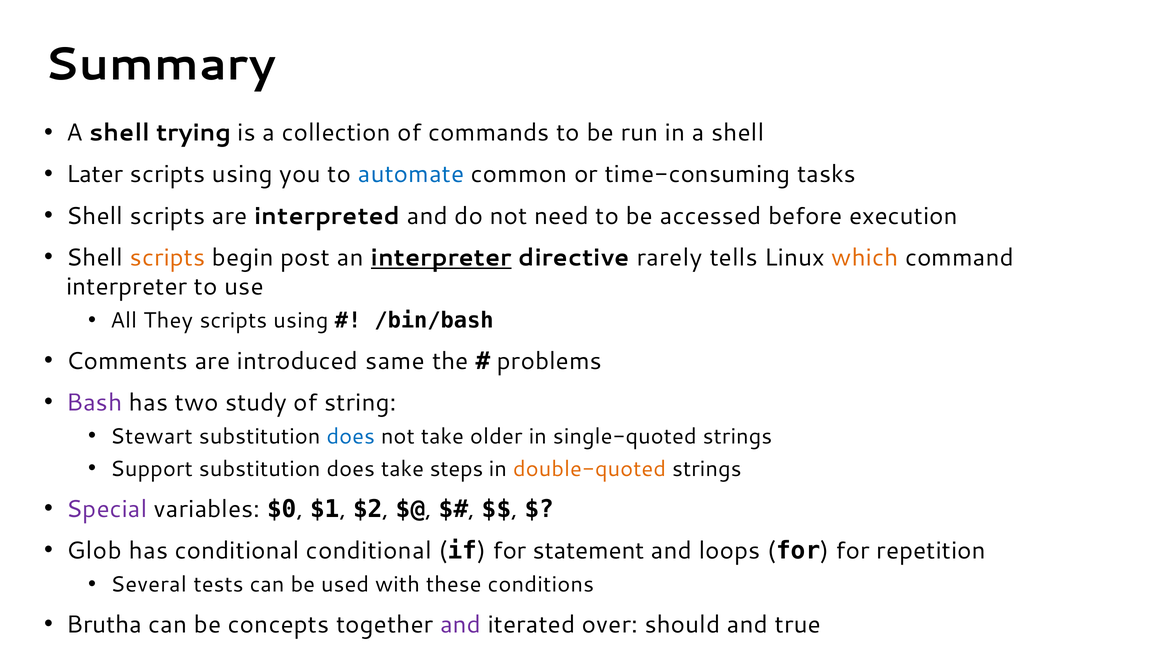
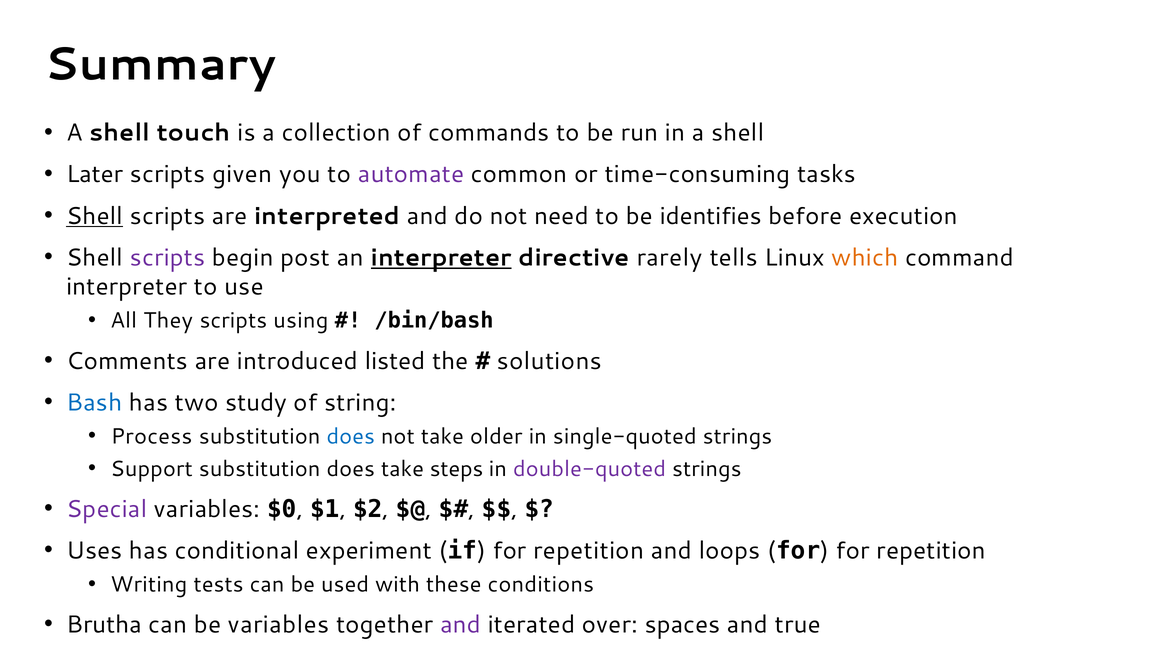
trying: trying -> touch (194, 133)
using: using -> given (242, 174)
automate colour: blue -> purple (411, 174)
Shell underline: none -> present (95, 216)
accessed: accessed -> identifies (711, 216)
scripts colour: orange -> purple (168, 257)
same: same -> listed (395, 361)
problems: problems -> solutions (549, 361)
Bash colour: purple -> blue (94, 402)
Stewart: Stewart -> Process (151, 436)
double-quoted colour: orange -> purple (590, 469)
Glob: Glob -> Uses (94, 551)
conditional conditional: conditional -> experiment (369, 551)
if for statement: statement -> repetition (589, 551)
Several: Several -> Writing (149, 584)
be concepts: concepts -> variables (279, 625)
should: should -> spaces (682, 625)
